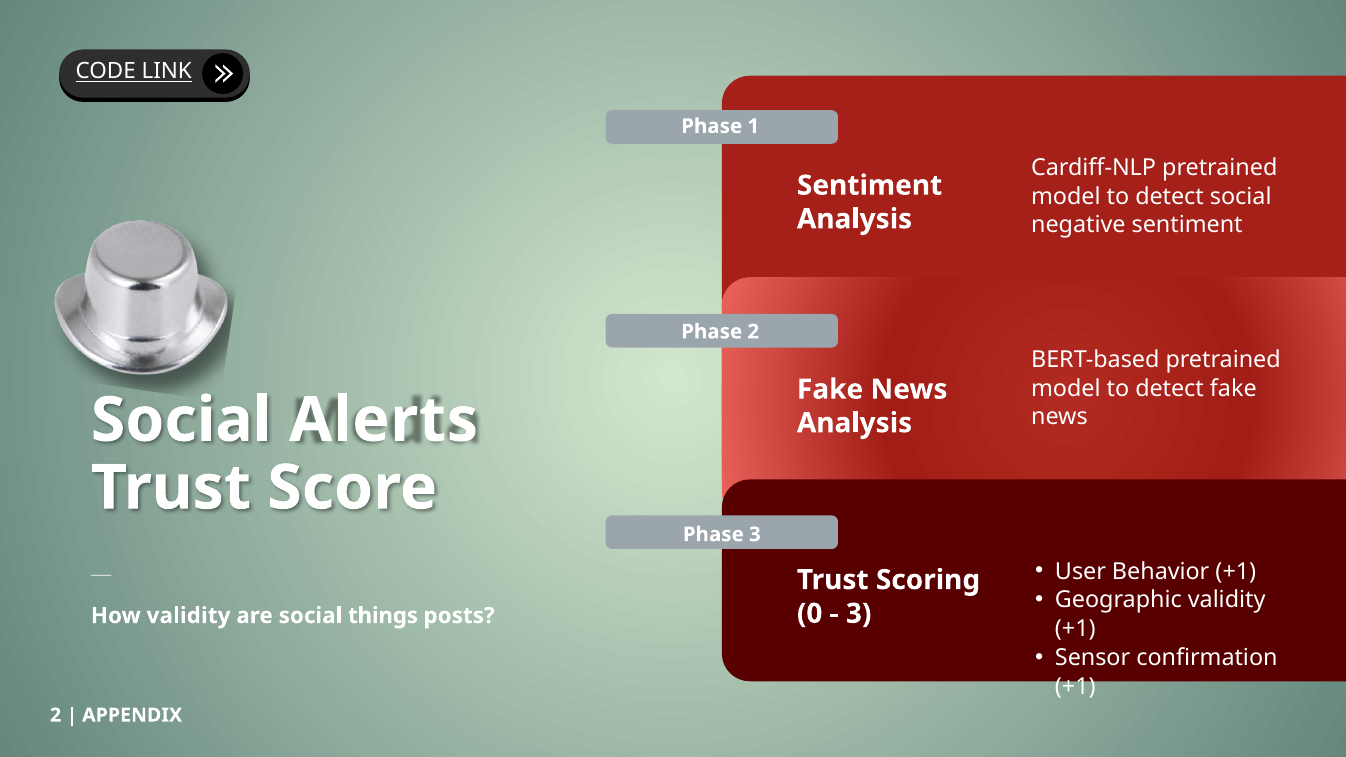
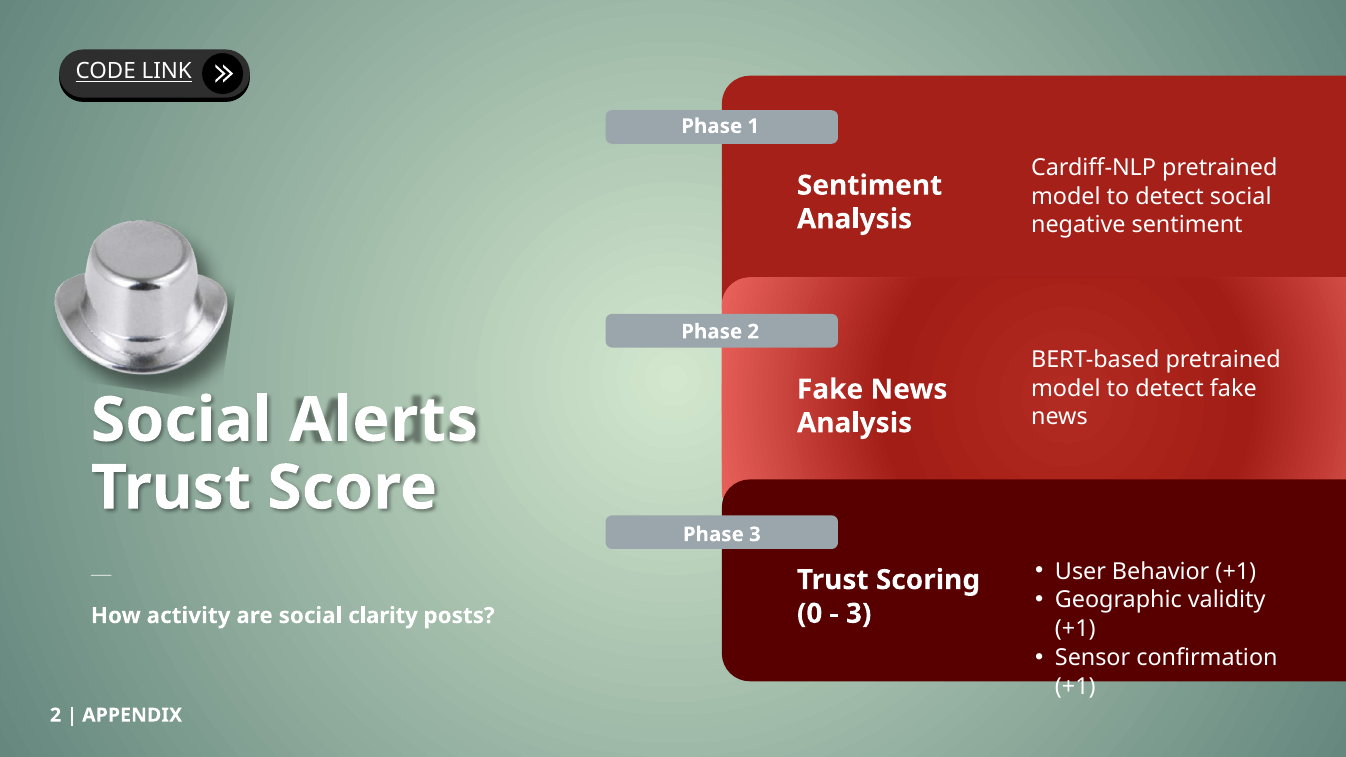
How validity: validity -> activity (189, 616)
things: things -> clarity (383, 616)
